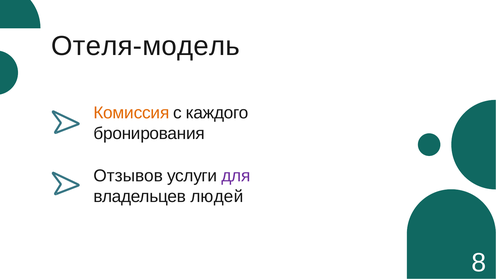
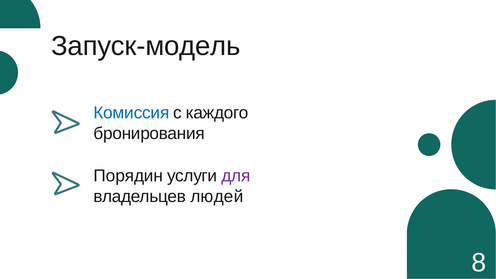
Отеля-модель: Отеля-модель -> Запуск-модель (146, 46)
Комиссия colour: orange -> blue (131, 113)
Отзывов: Отзывов -> Порядин (128, 176)
